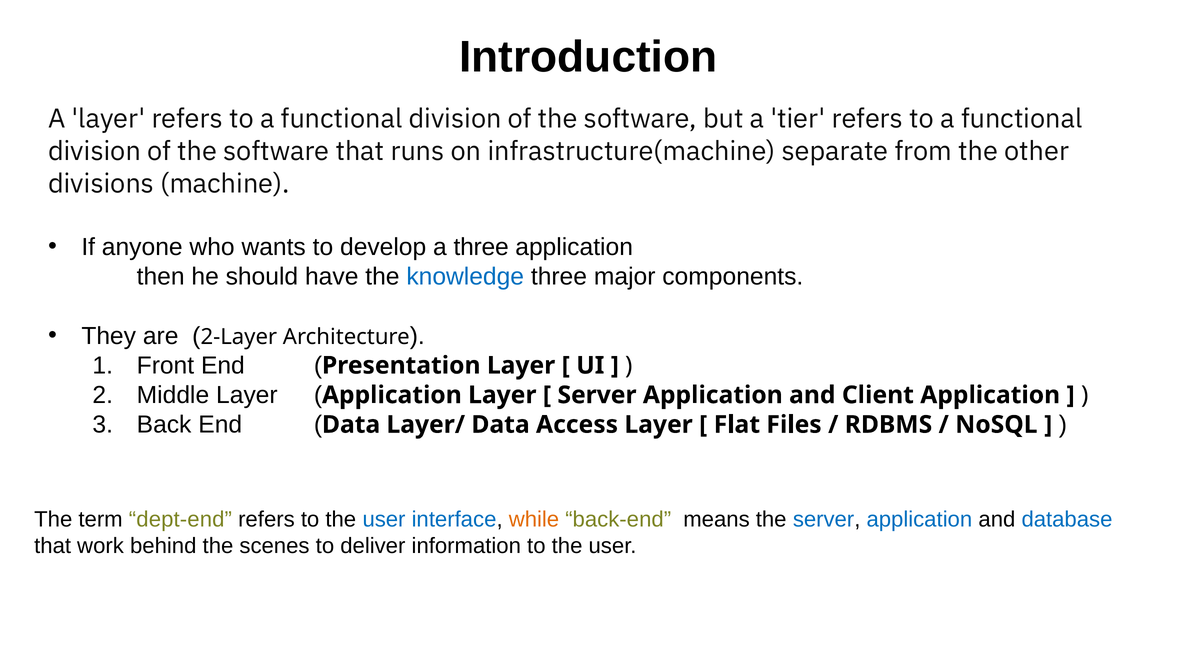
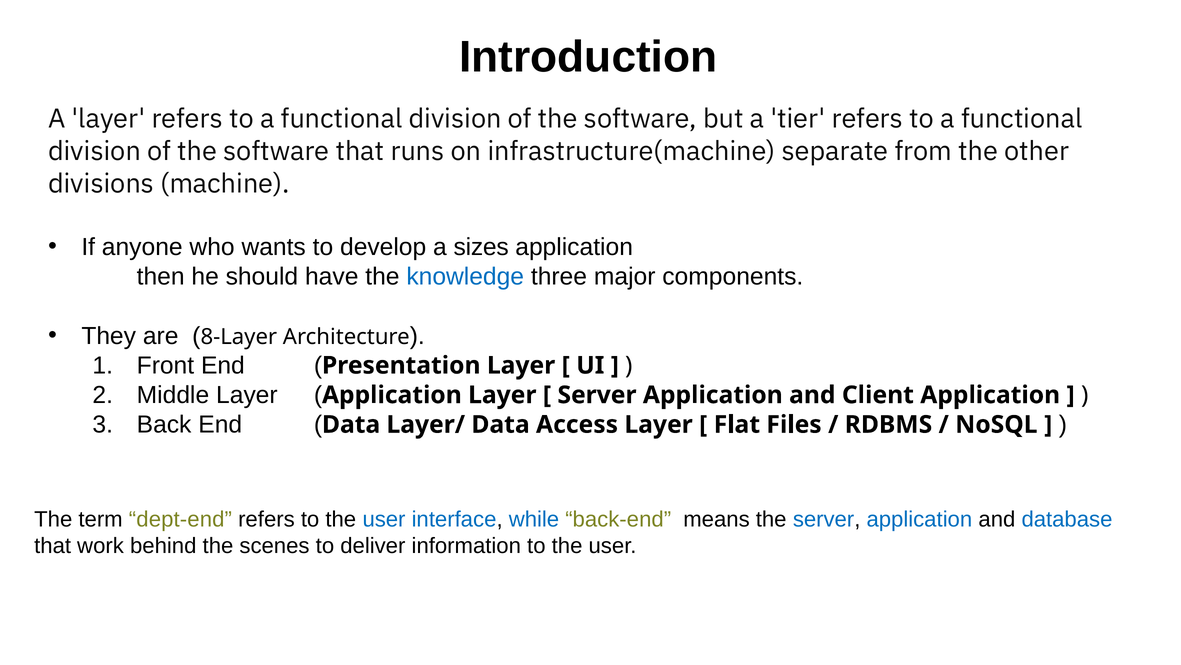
a three: three -> sizes (481, 247)
2-Layer: 2-Layer -> 8-Layer (239, 336)
while colour: orange -> blue (534, 519)
